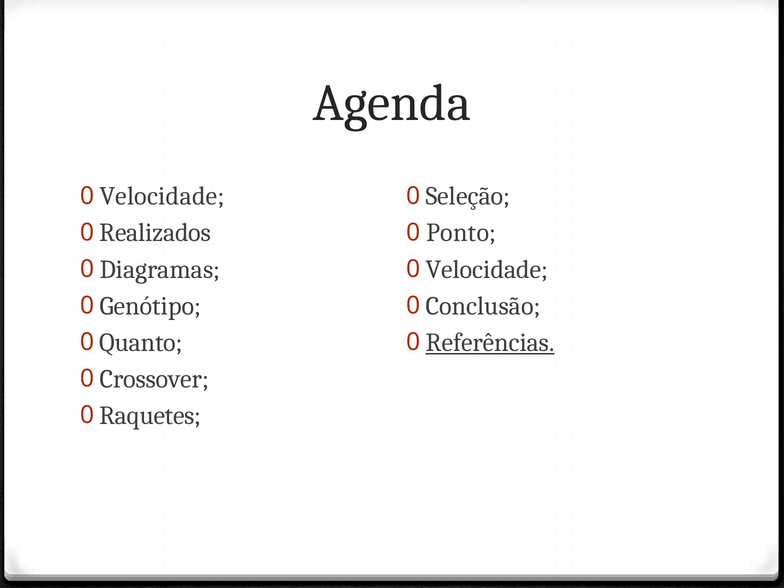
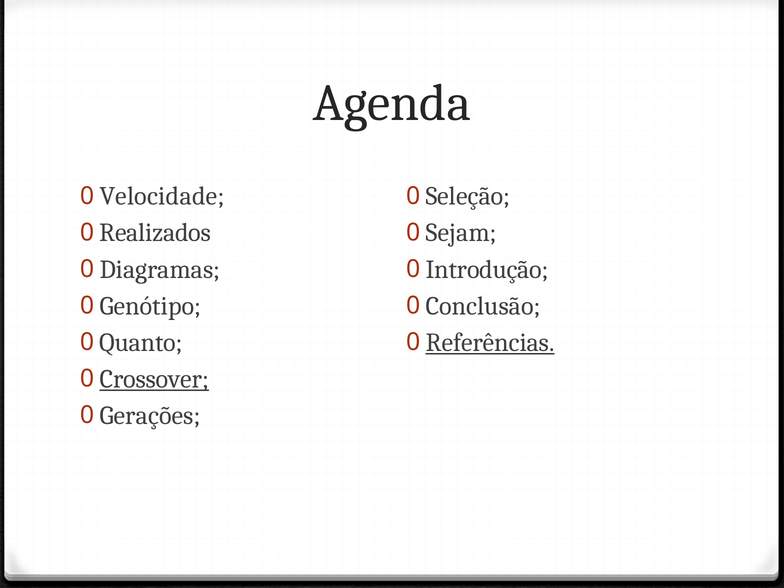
Ponto: Ponto -> Sejam (461, 233)
Velocidade: Velocidade -> Introdução (487, 269)
Crossover underline: none -> present (154, 379)
Raquetes: Raquetes -> Gerações (150, 416)
